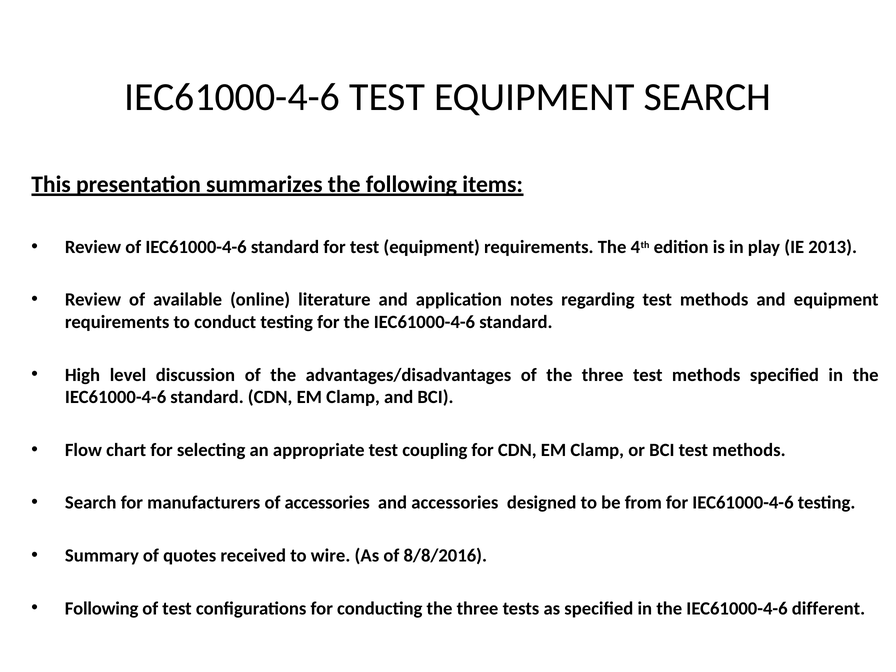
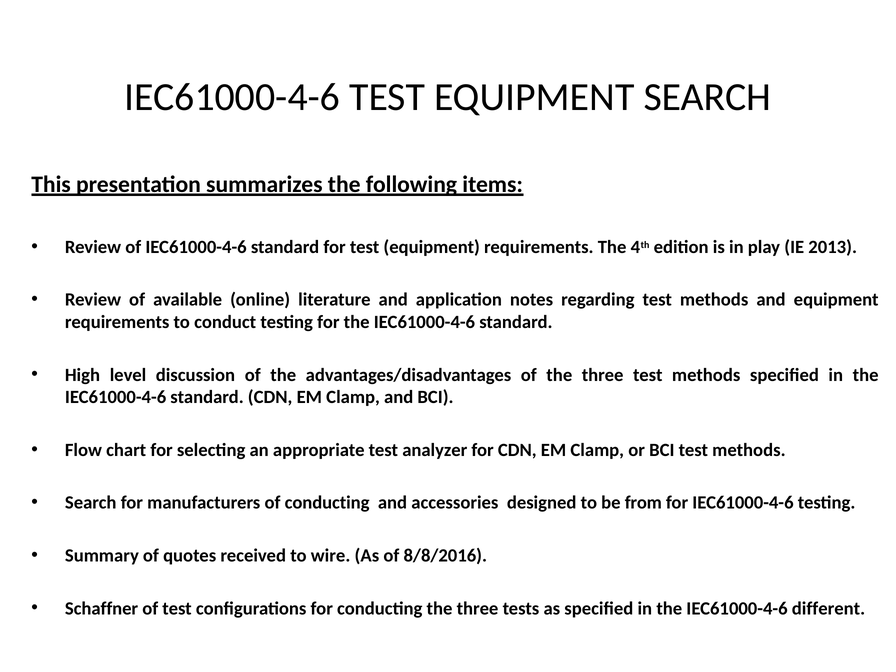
coupling: coupling -> analyzer (435, 450)
of accessories: accessories -> conducting (327, 503)
Following: Following -> Schaffner (102, 608)
